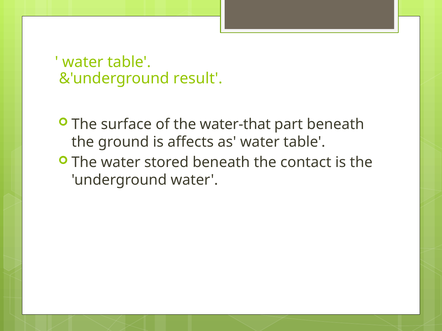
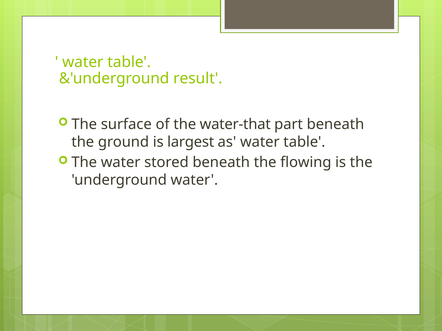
affects: affects -> largest (191, 142)
contact: contact -> flowing (306, 163)
